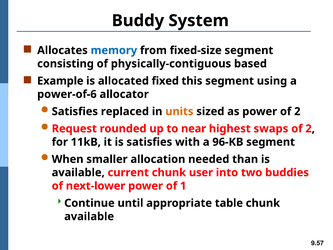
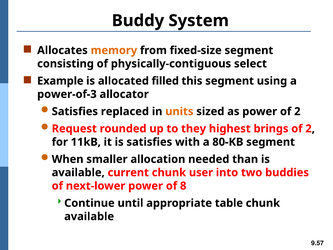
memory colour: blue -> orange (114, 50)
based: based -> select (250, 64)
fixed: fixed -> filled (165, 81)
power-of-6: power-of-6 -> power-of-3 (67, 94)
near: near -> they (194, 129)
swaps: swaps -> brings (271, 129)
96-KB: 96-KB -> 80-KB (228, 142)
1: 1 -> 8 (183, 186)
